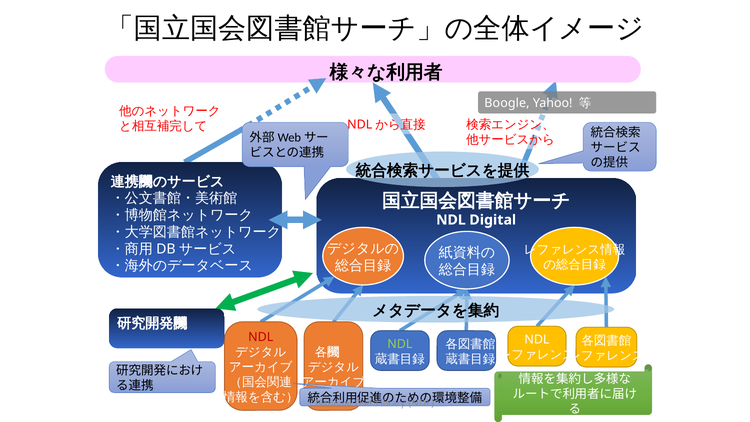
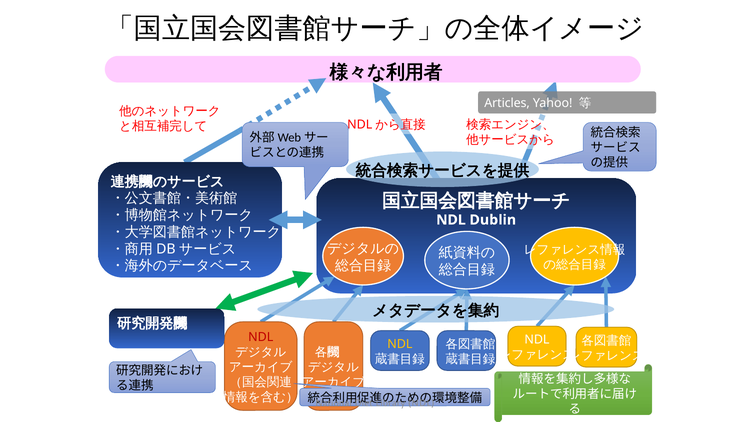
Boogle: Boogle -> Articles (507, 103)
Digital: Digital -> Dublin (493, 220)
NDL colour: light green -> yellow (400, 344)
